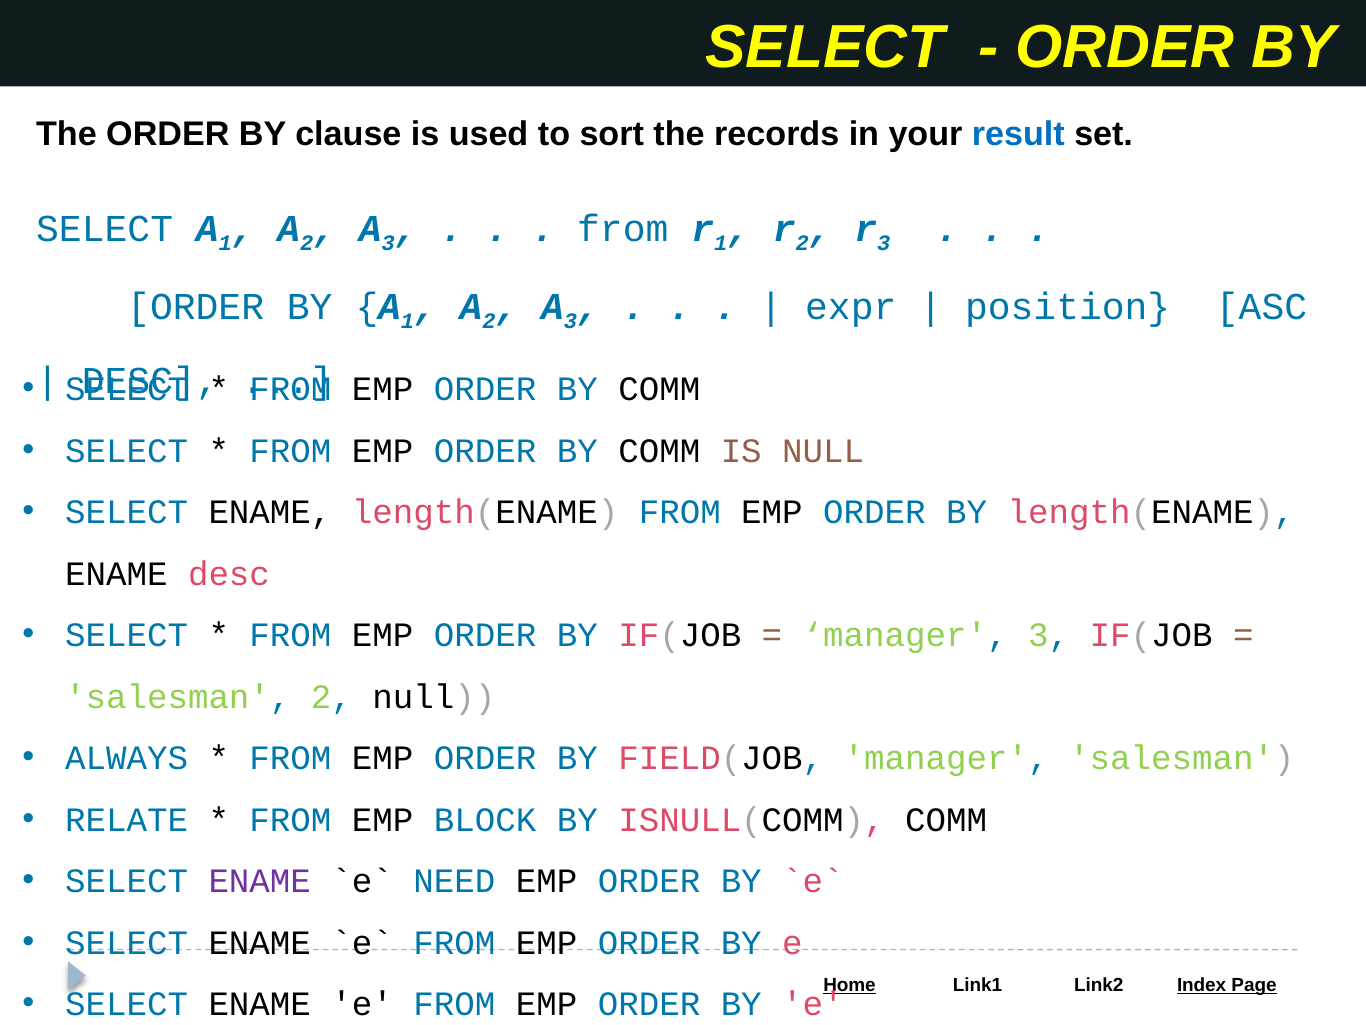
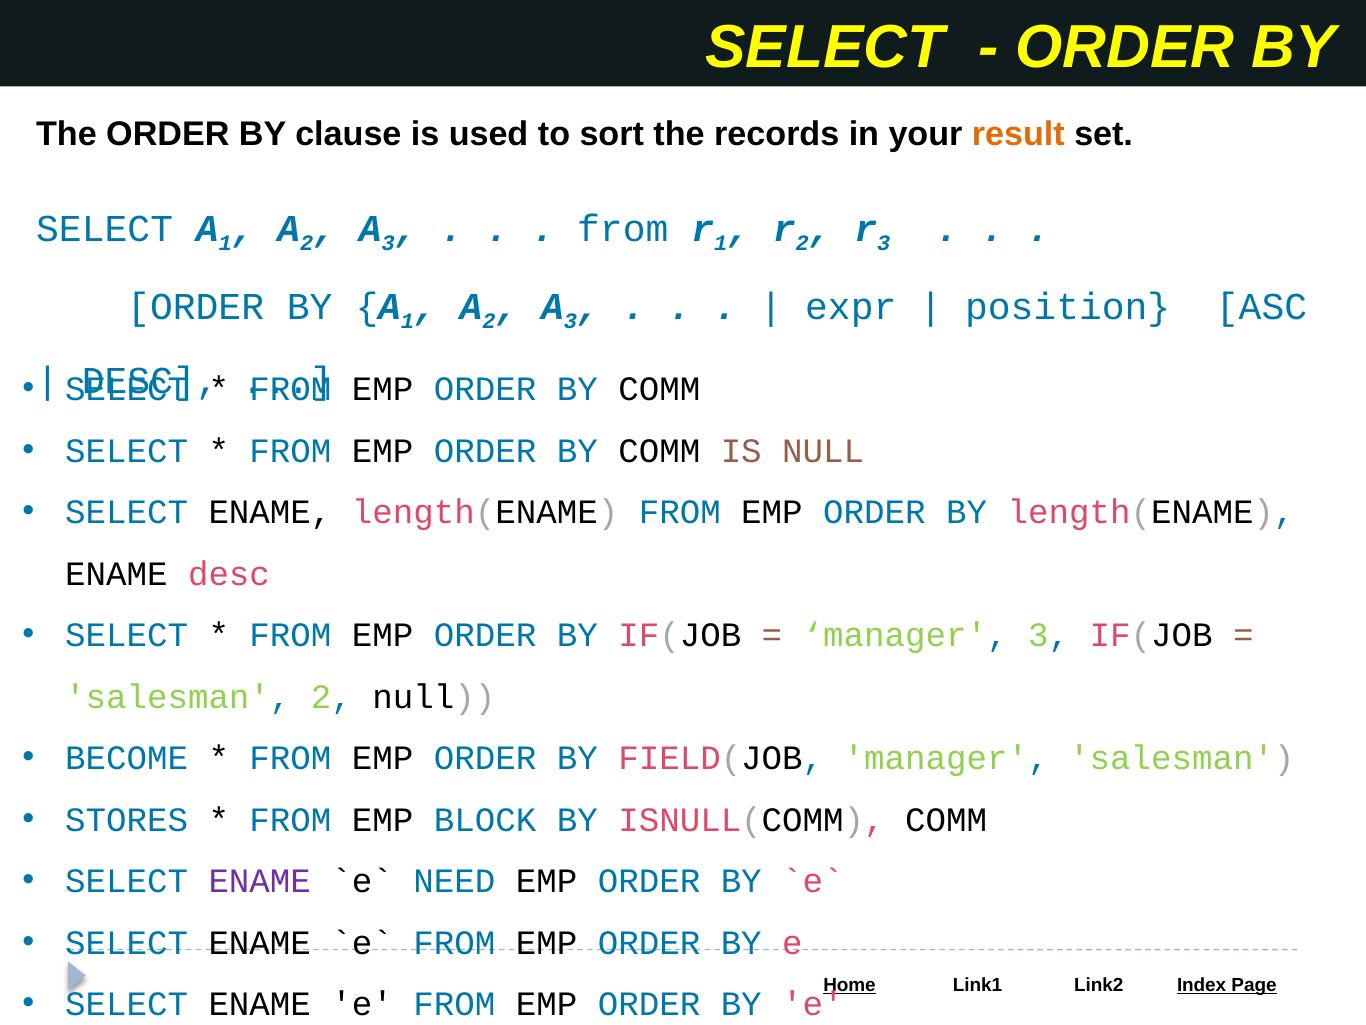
result colour: blue -> orange (1018, 135)
ALWAYS: ALWAYS -> BECOME (127, 758)
RELATE: RELATE -> STORES (127, 820)
